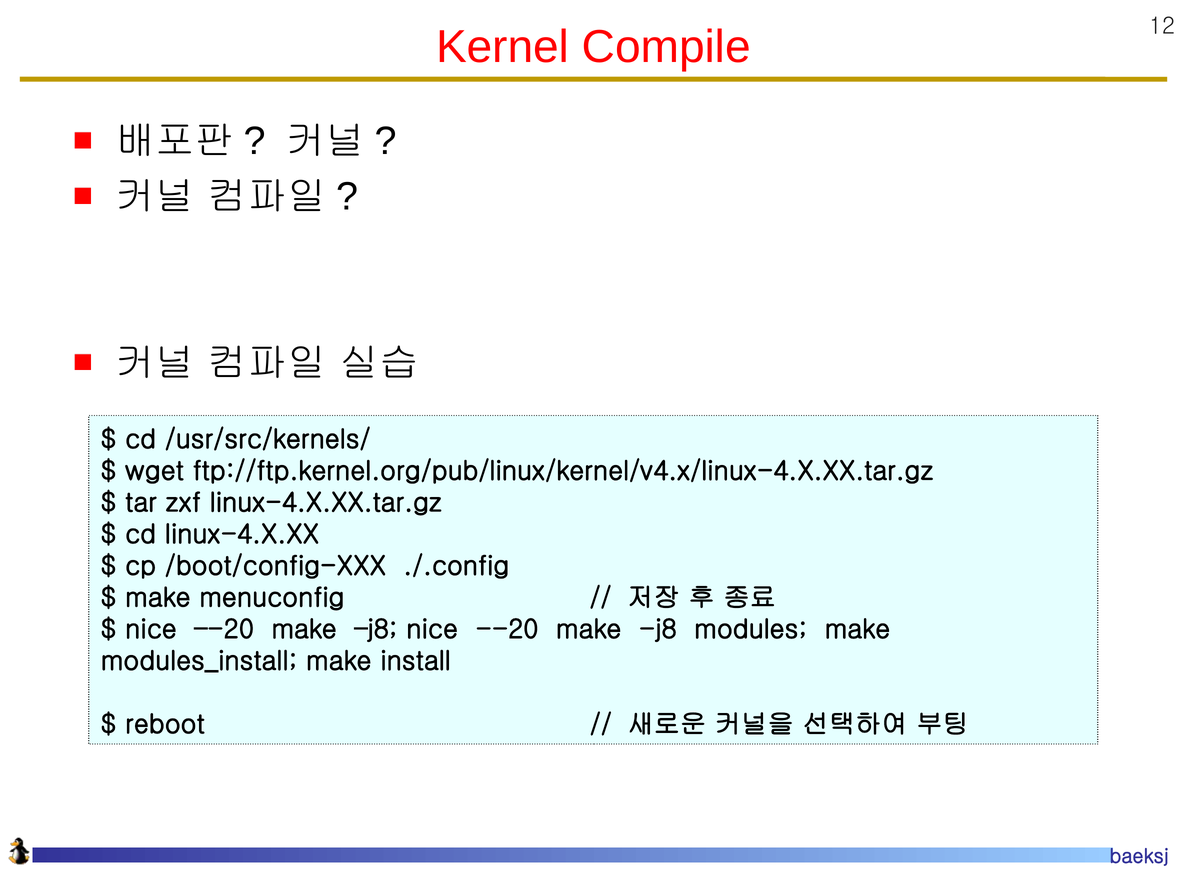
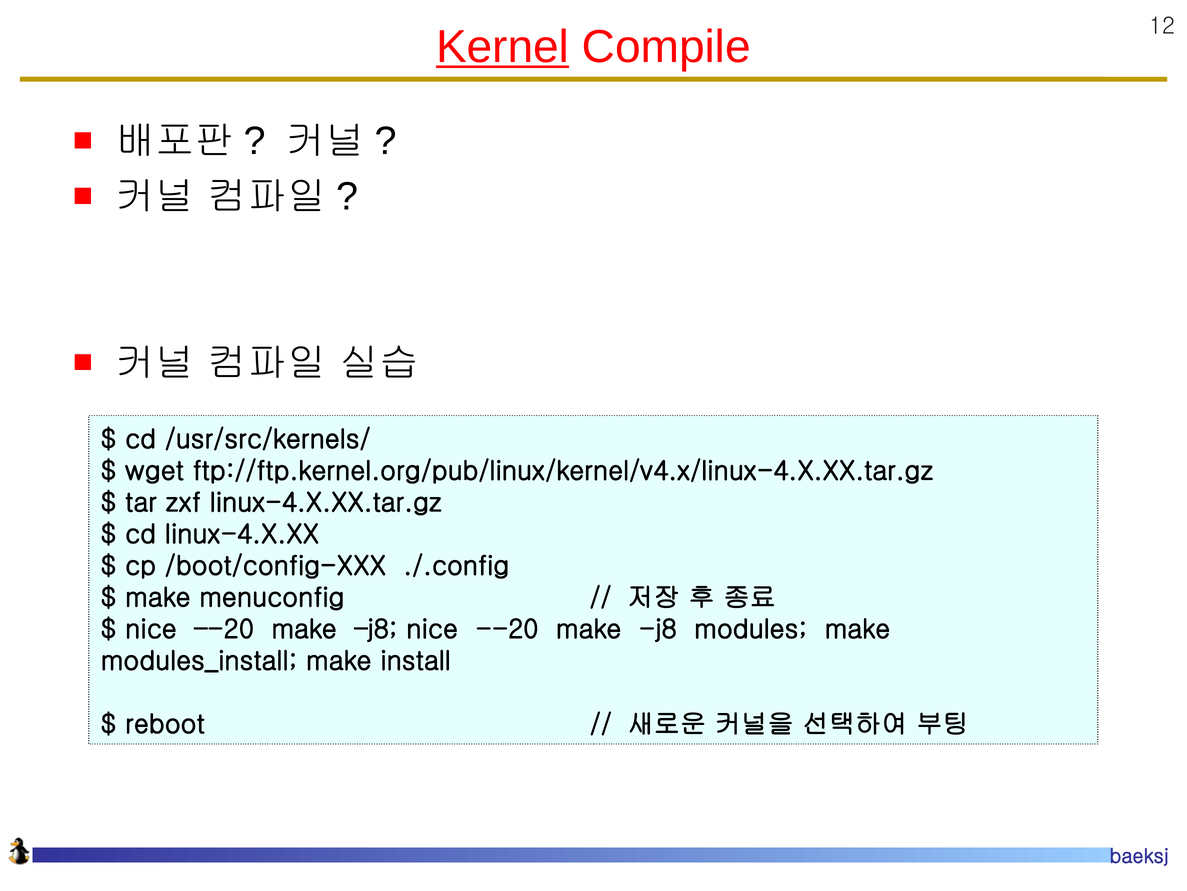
Kernel underline: none -> present (503, 47)
